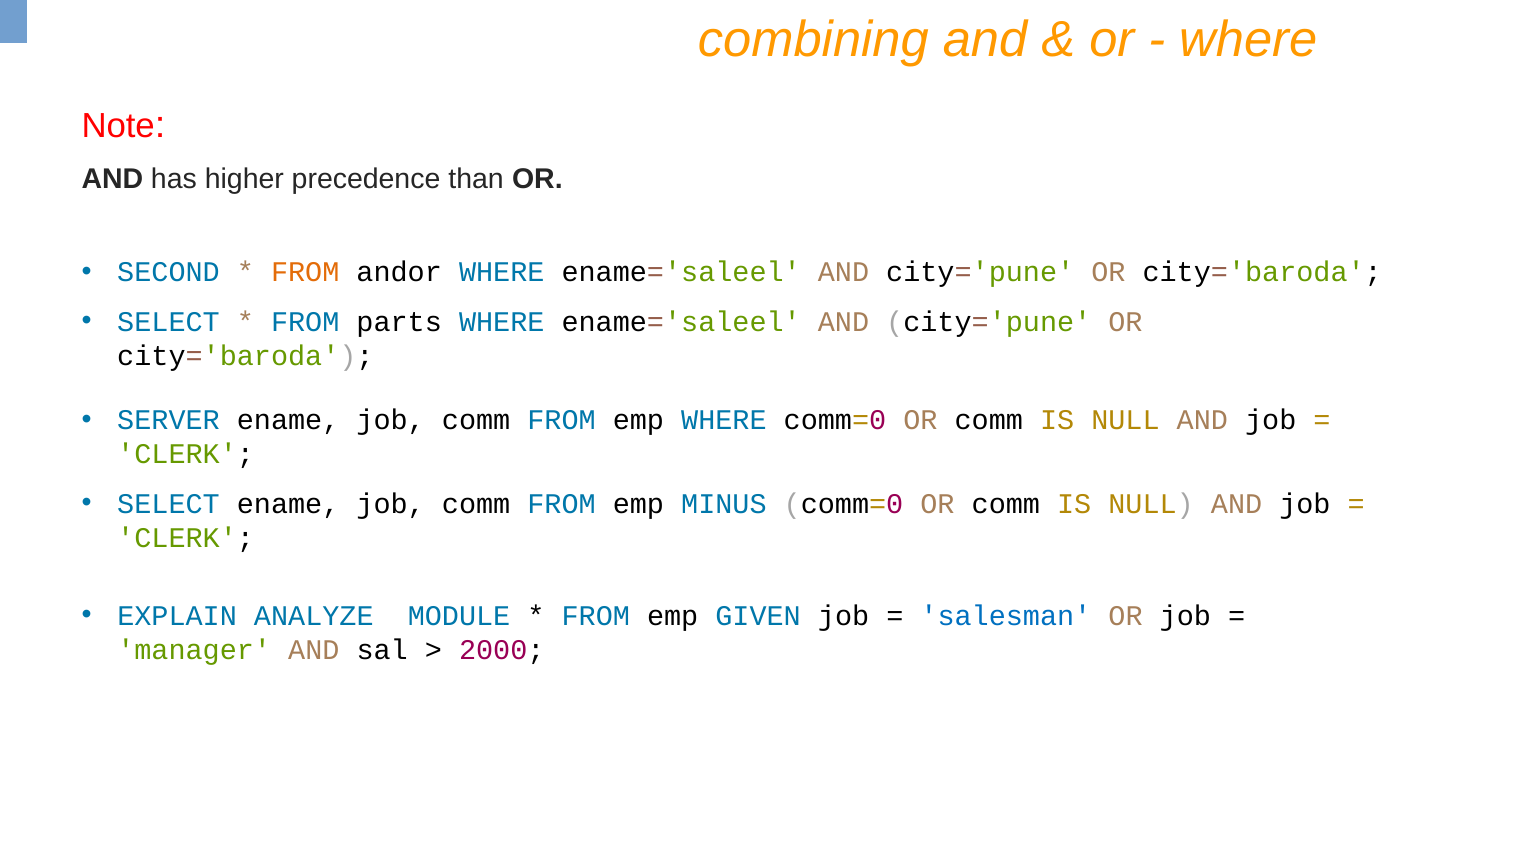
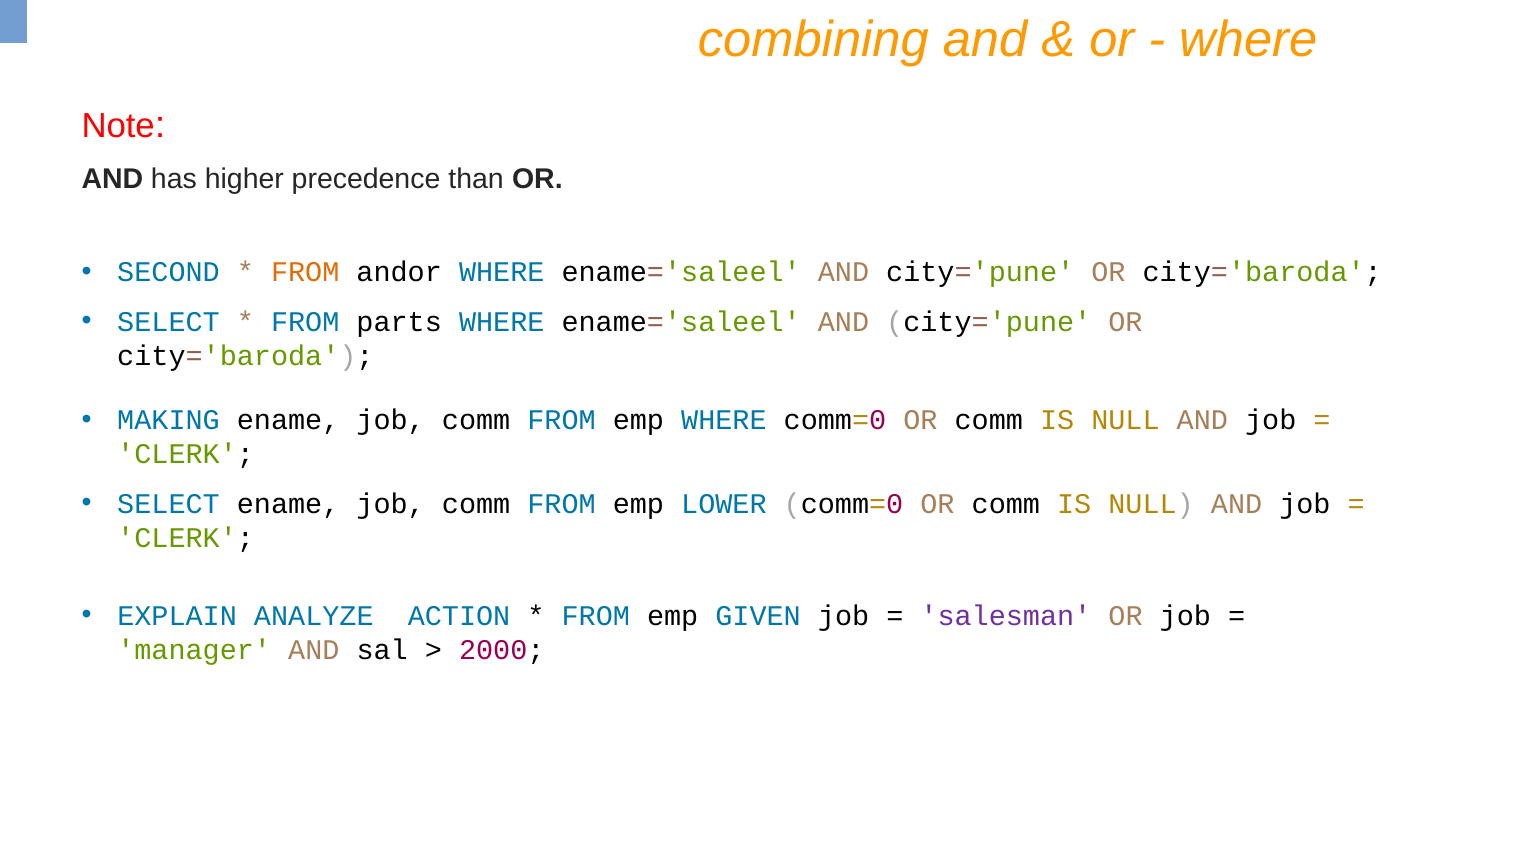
SERVER: SERVER -> MAKING (169, 420)
MINUS: MINUS -> LOWER (724, 504)
MODULE: MODULE -> ACTION (459, 616)
salesman colour: blue -> purple (1006, 616)
